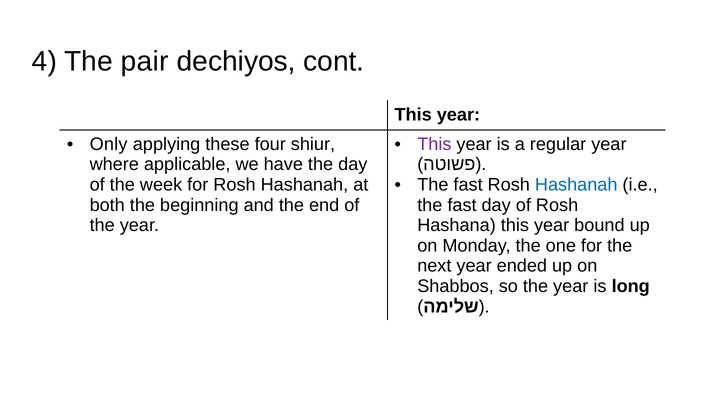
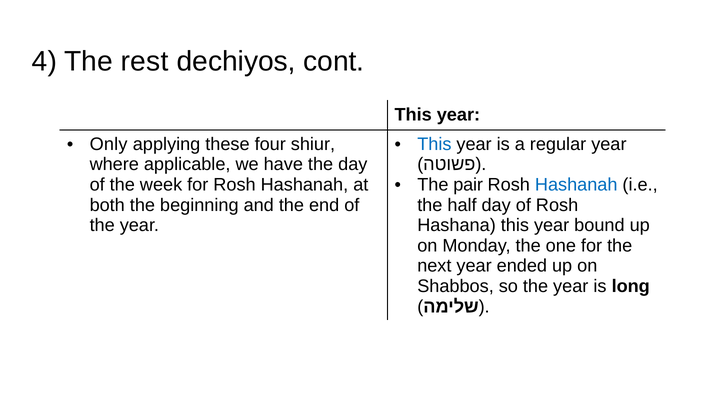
pair: pair -> rest (145, 61)
This colour: purple -> blue (434, 144)
fast: fast -> pair (468, 185)
fast: fast -> half (462, 205)
